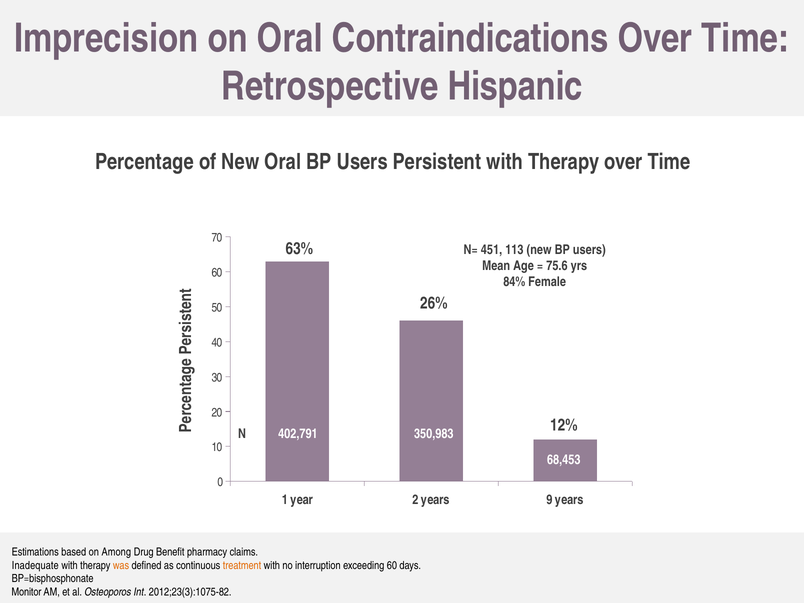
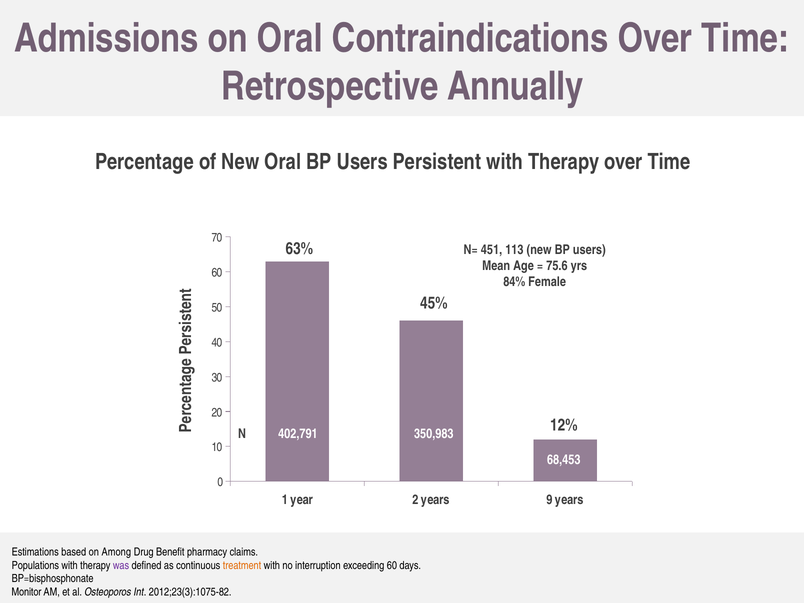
Imprecision: Imprecision -> Admissions (106, 38)
Hispanic: Hispanic -> Annually (515, 87)
26%: 26% -> 45% (434, 303)
Inadequate: Inadequate -> Populations (35, 565)
was colour: orange -> purple (121, 565)
